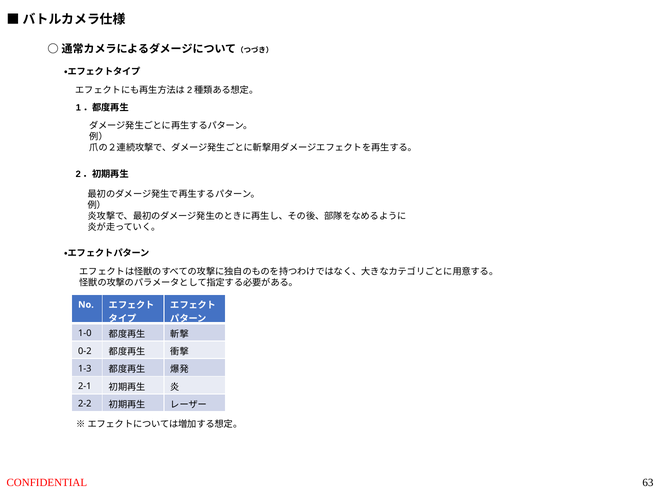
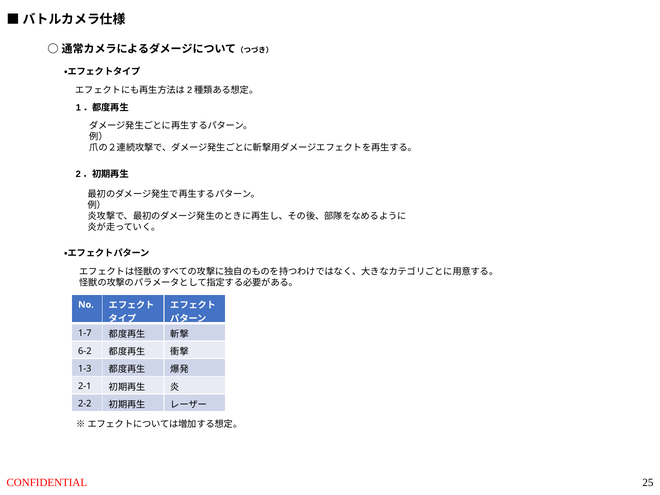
1-0: 1-0 -> 1-7 (85, 333)
0-2: 0-2 -> 6-2 (85, 351)
63: 63 -> 25 (648, 483)
